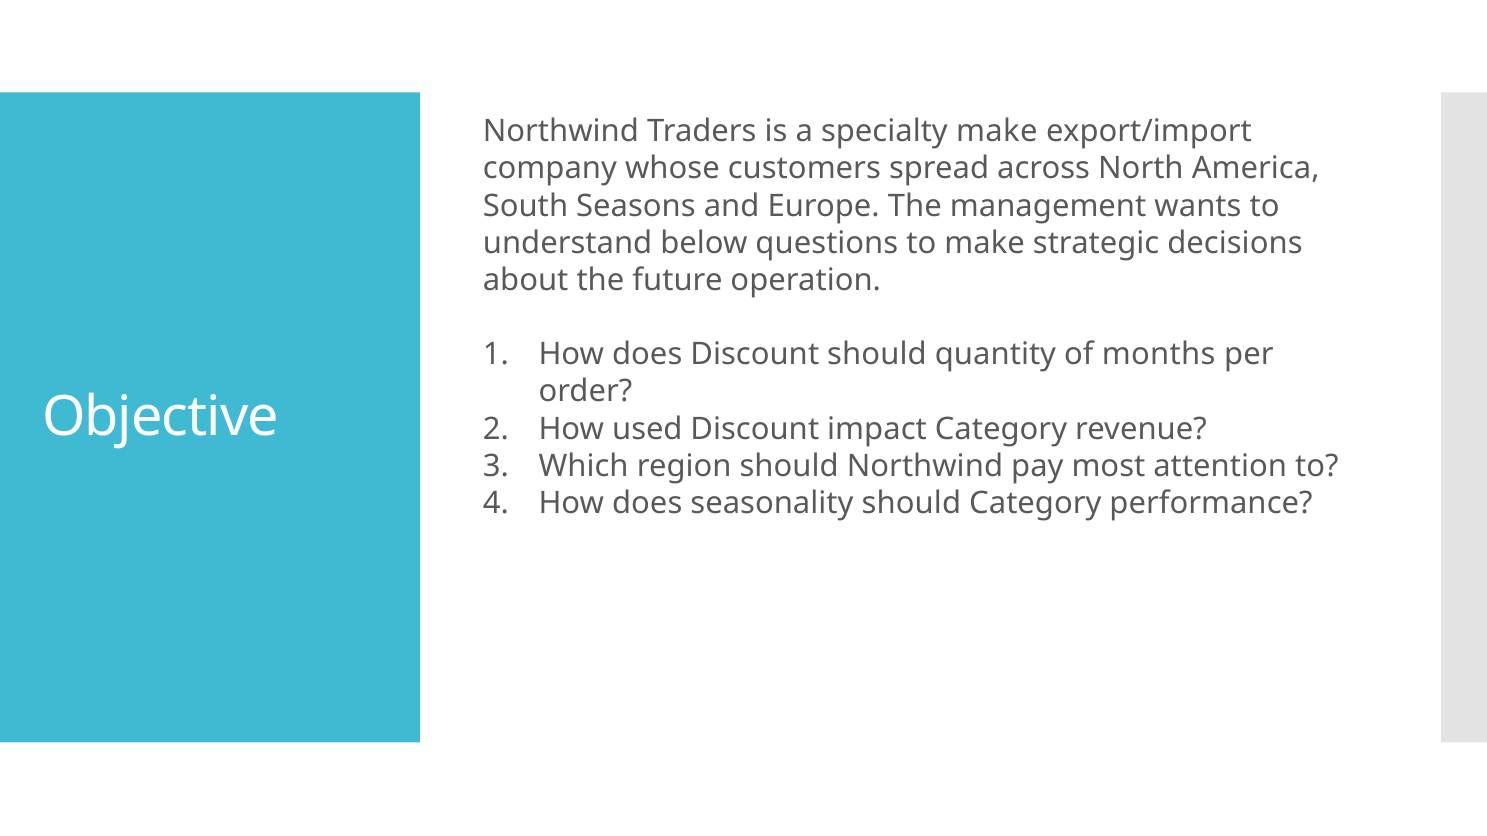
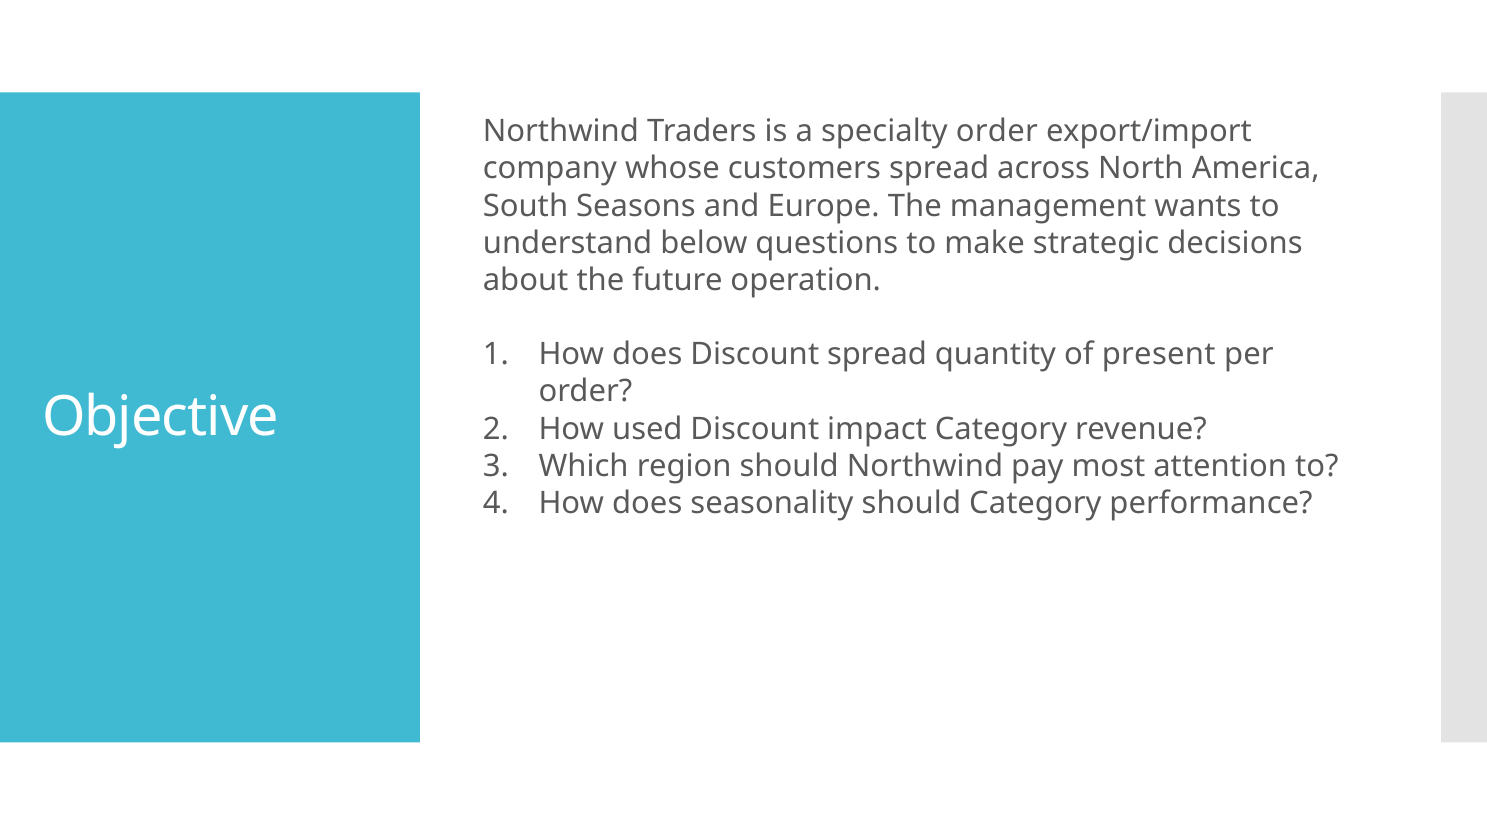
specialty make: make -> order (997, 132)
Discount should: should -> spread (877, 355)
months: months -> present (1159, 355)
